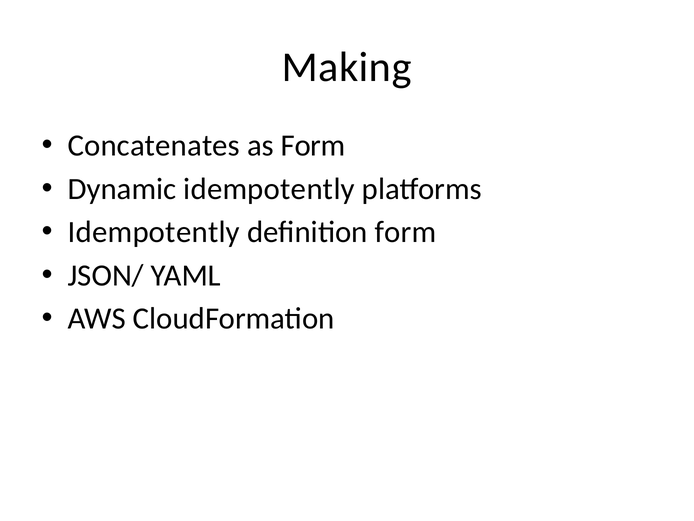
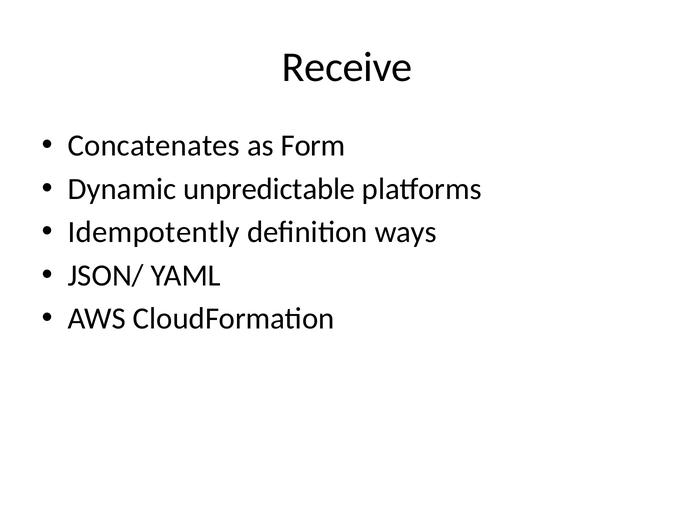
Making: Making -> Receive (347, 67)
Dynamic idempotently: idempotently -> unpredictable (269, 189)
definition form: form -> ways (406, 232)
